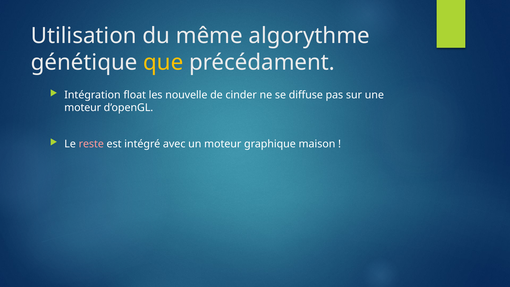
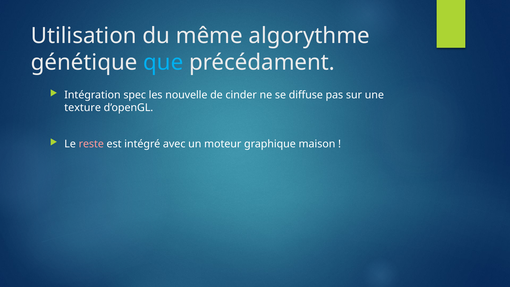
que colour: yellow -> light blue (163, 63)
float: float -> spec (135, 95)
moteur: moteur -> texture (83, 108)
